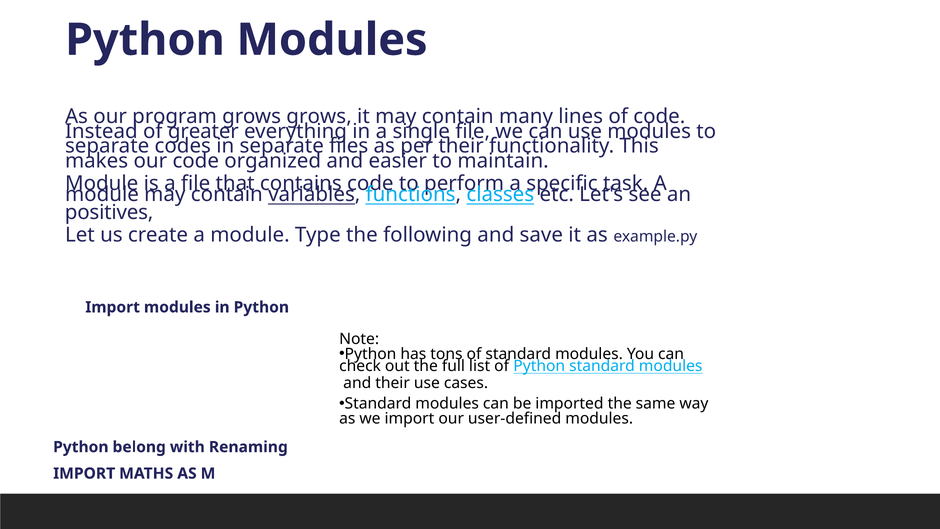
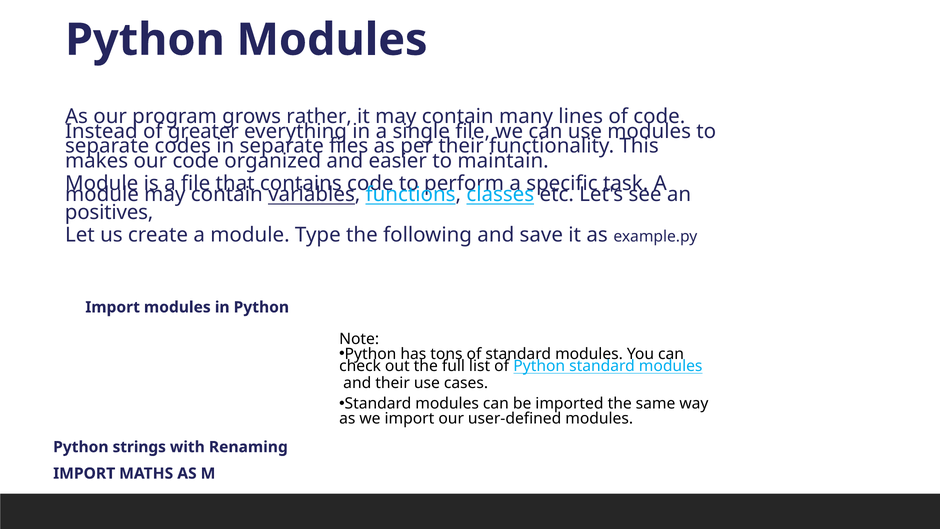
grows grows: grows -> rather (319, 117)
belong: belong -> strings (139, 447)
